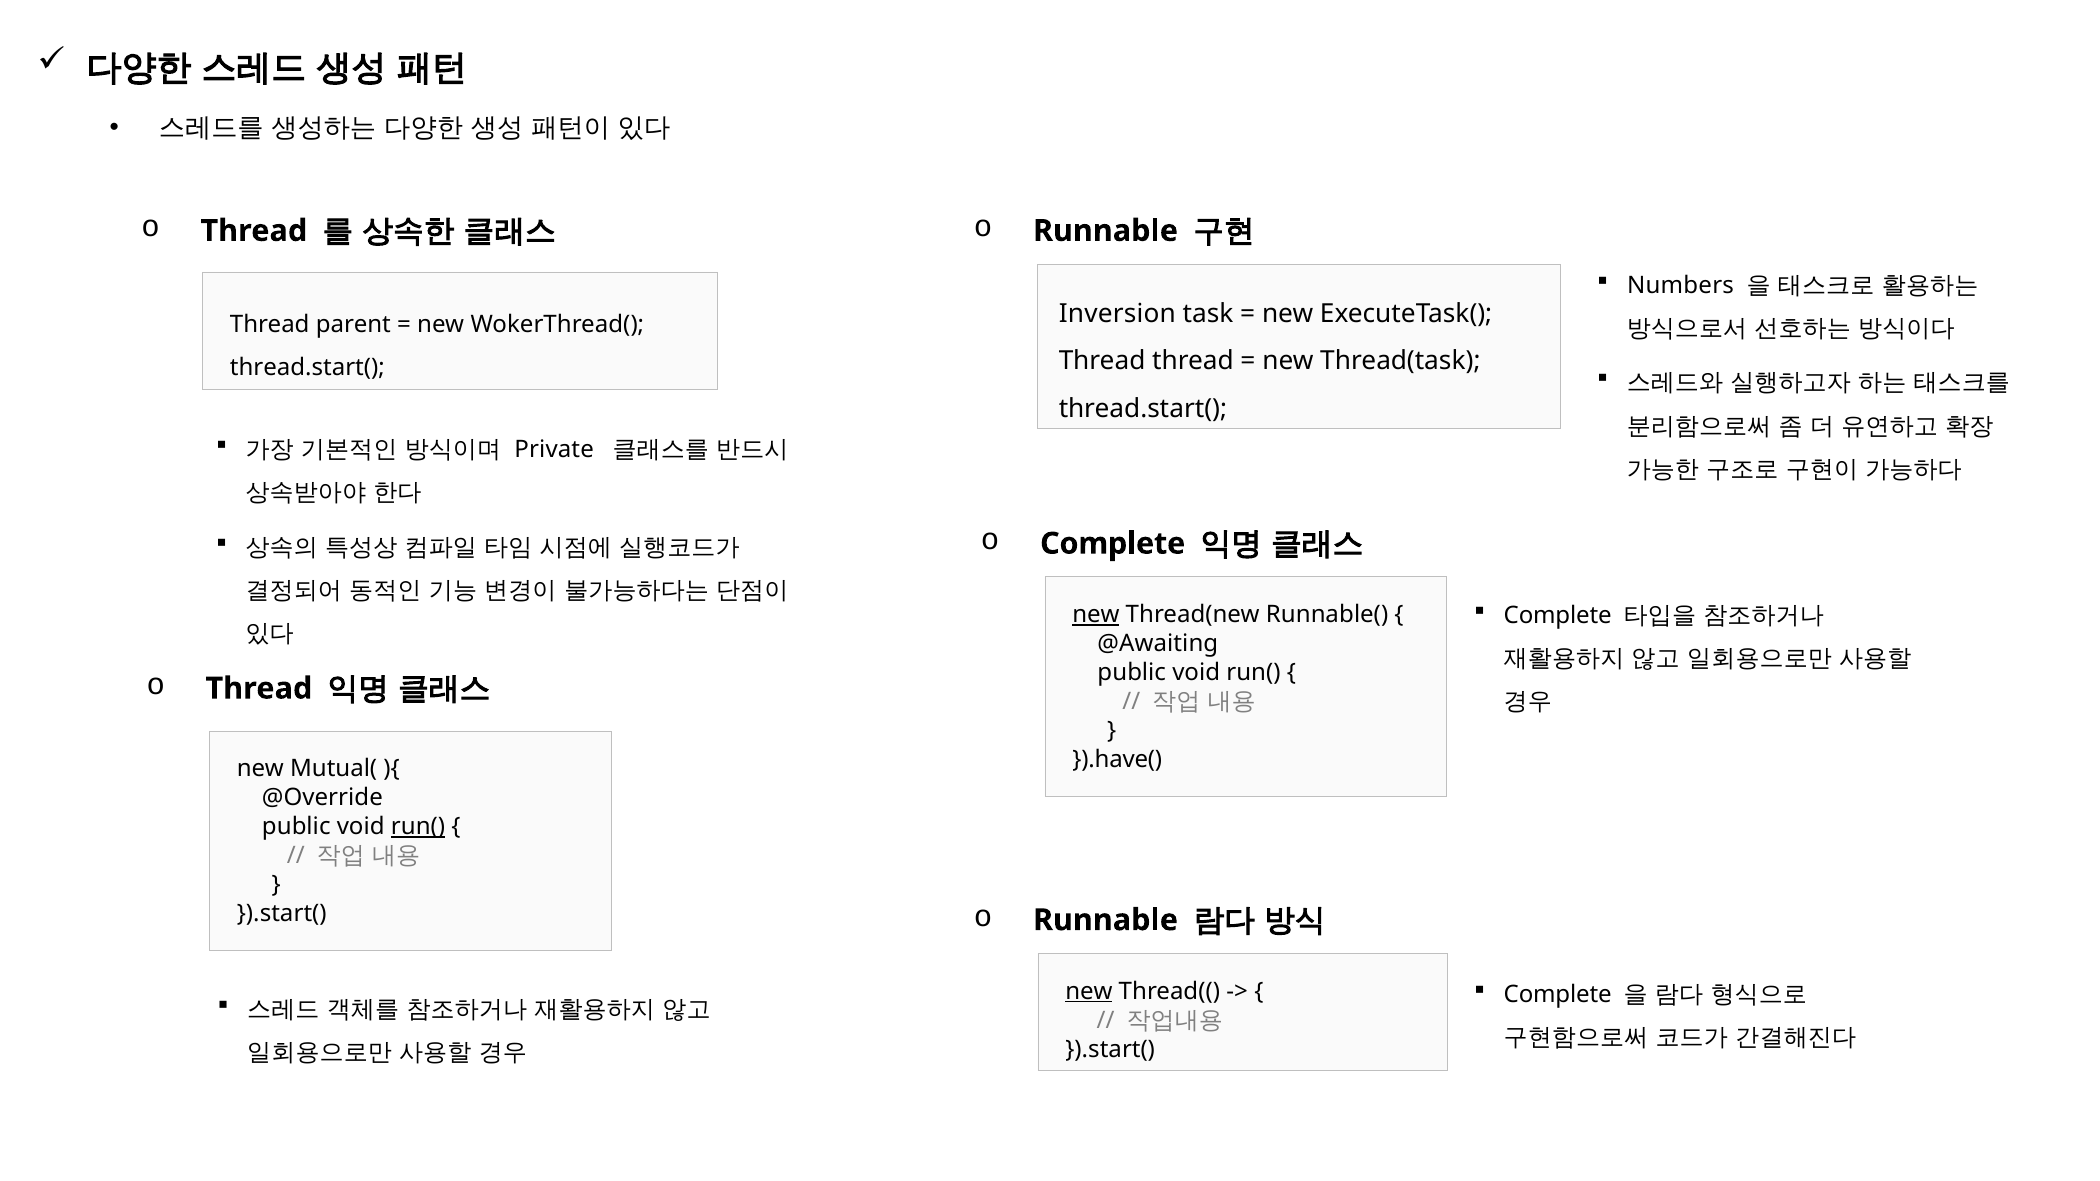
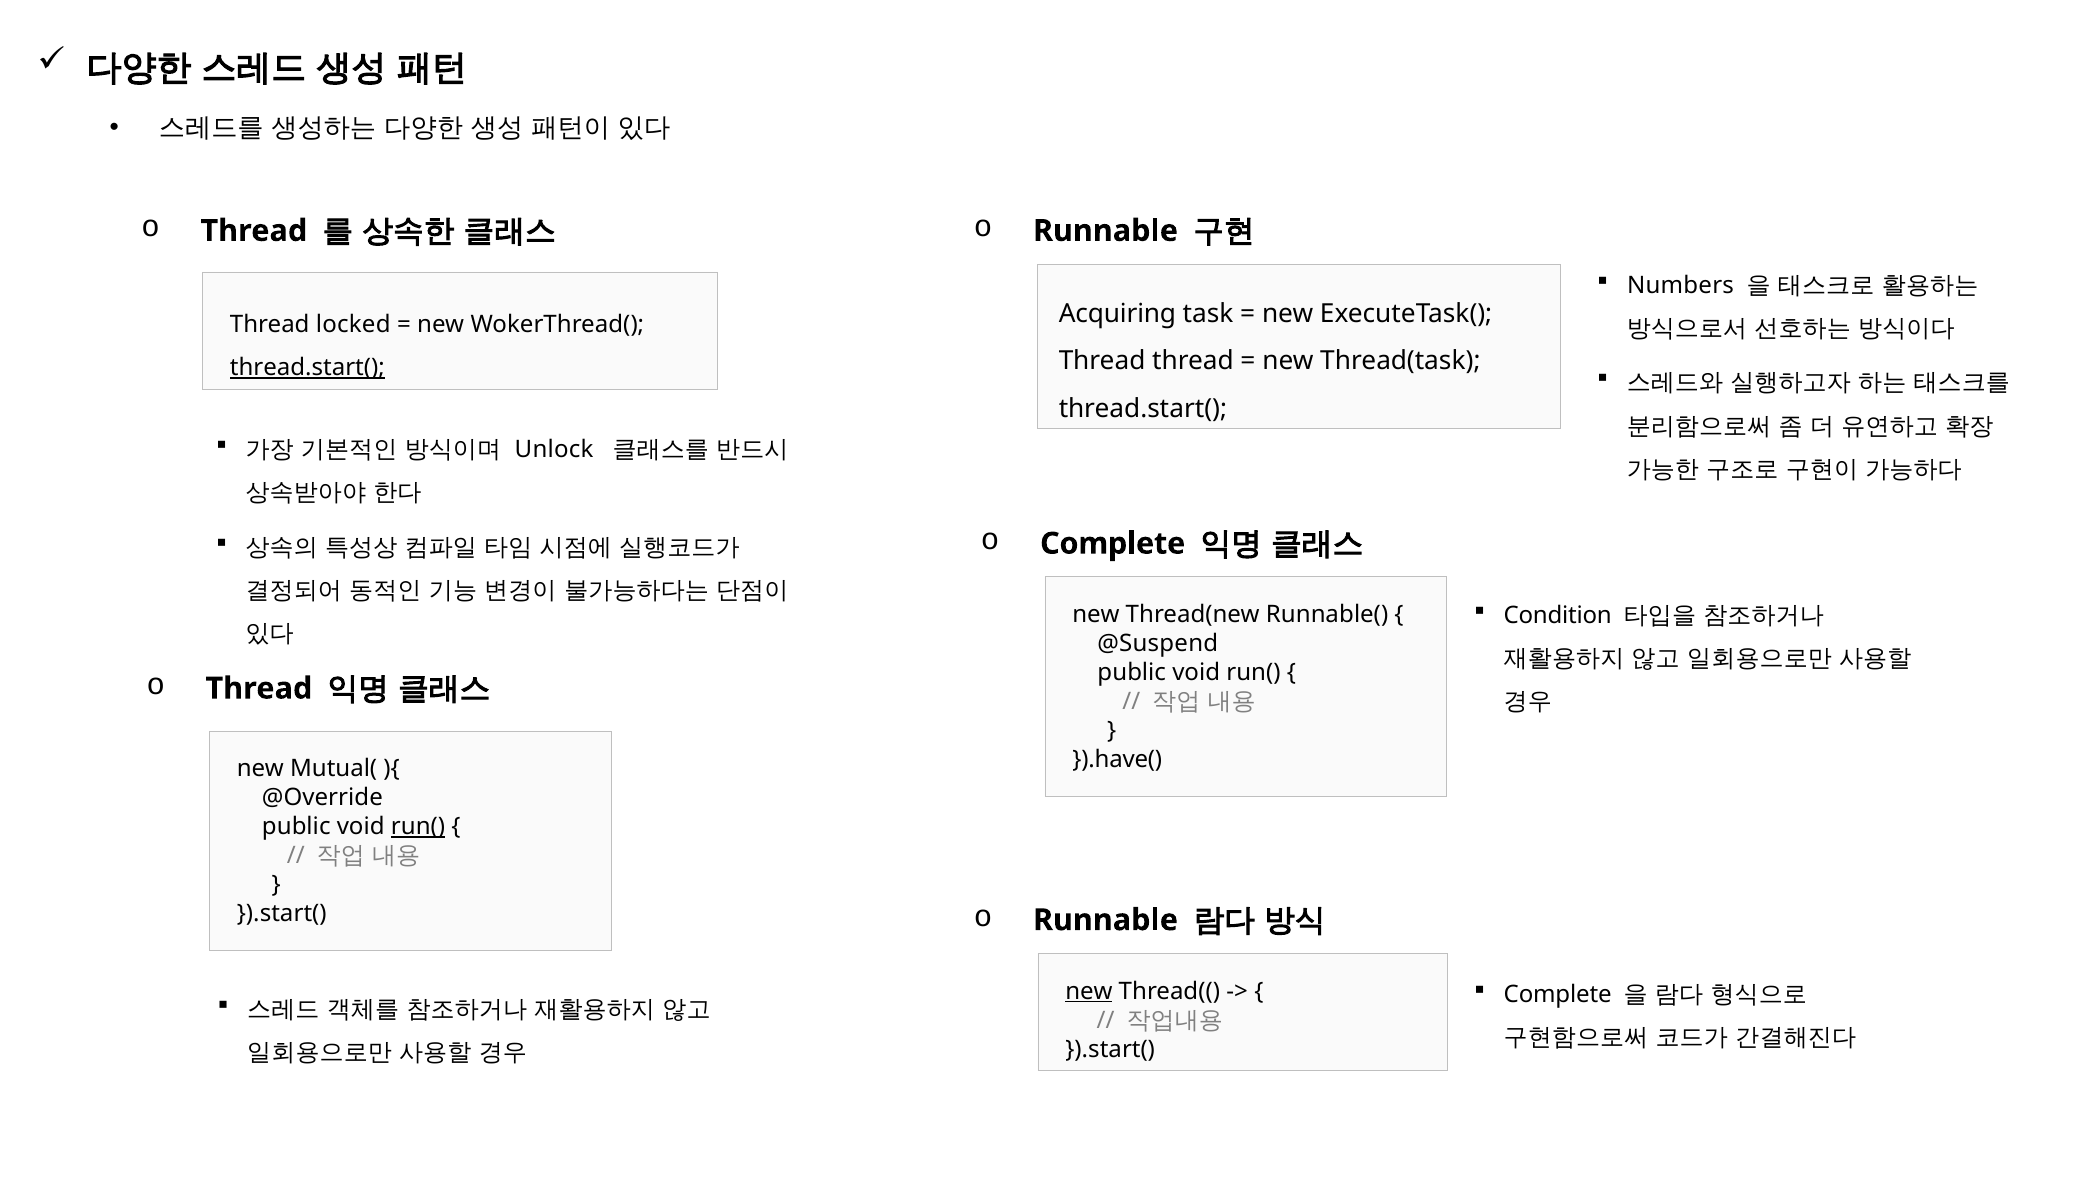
Inversion: Inversion -> Acquiring (1117, 314)
parent: parent -> locked (353, 324)
thread.start( underline: none -> present (307, 368)
Private: Private -> Unlock (554, 450)
Complete: Complete -> Condition (1558, 615)
new underline: present -> none (1096, 615)
@Awaiting: @Awaiting -> @Suspend (1158, 644)
